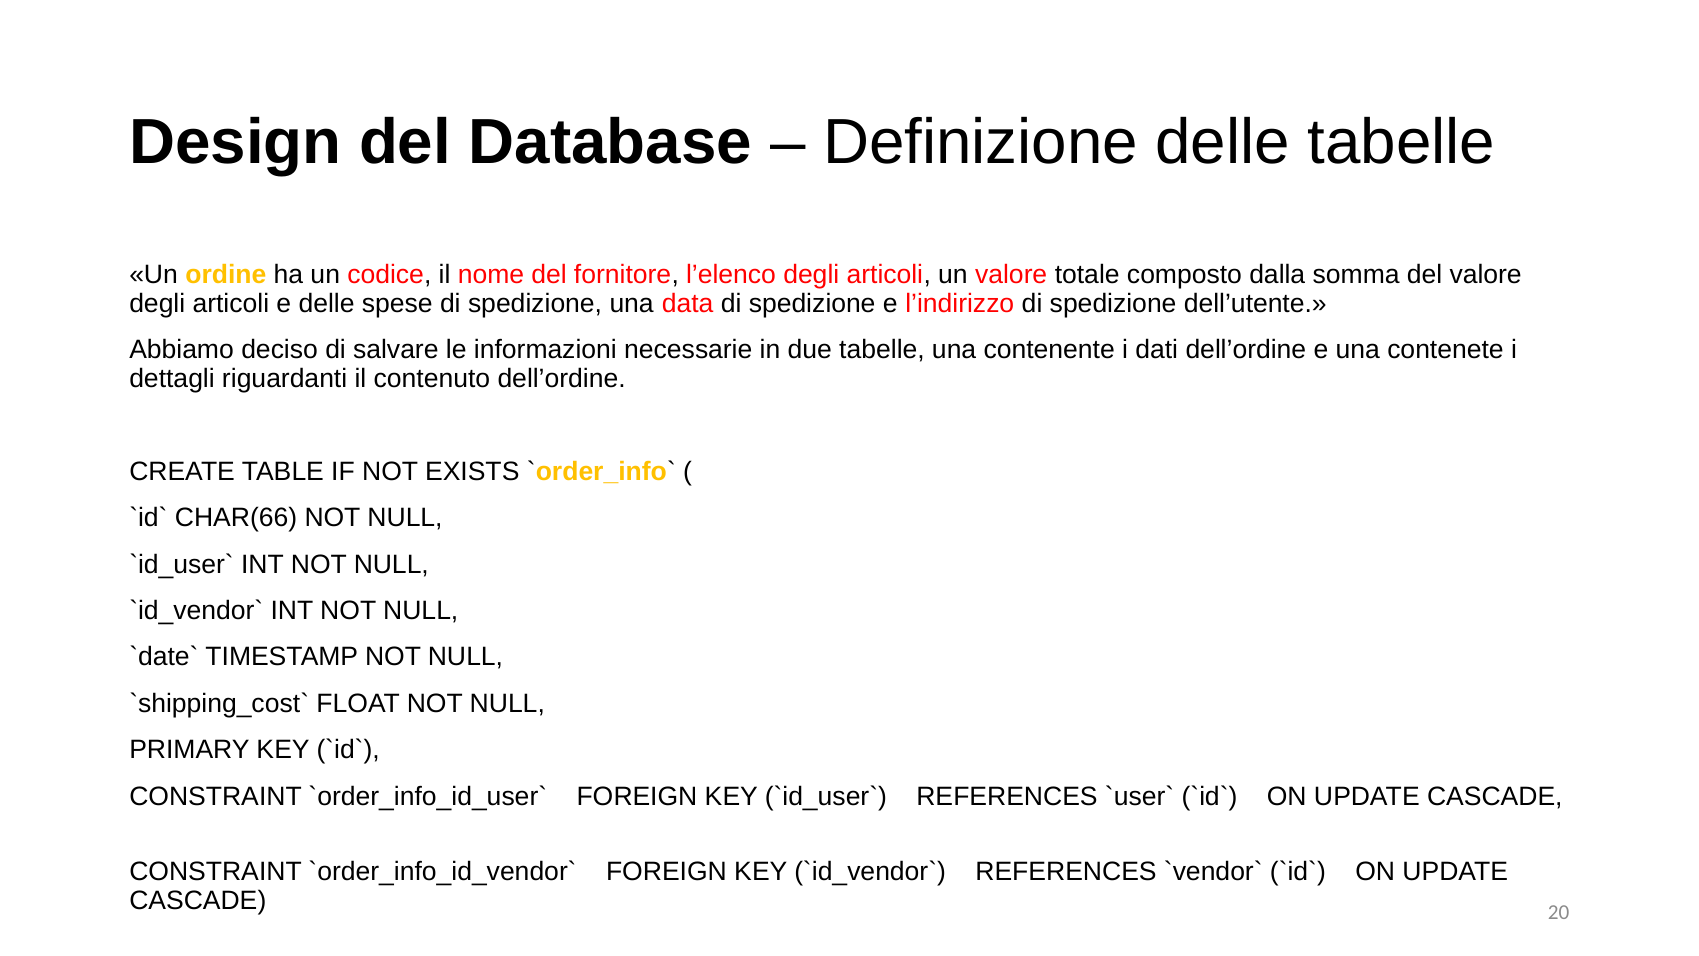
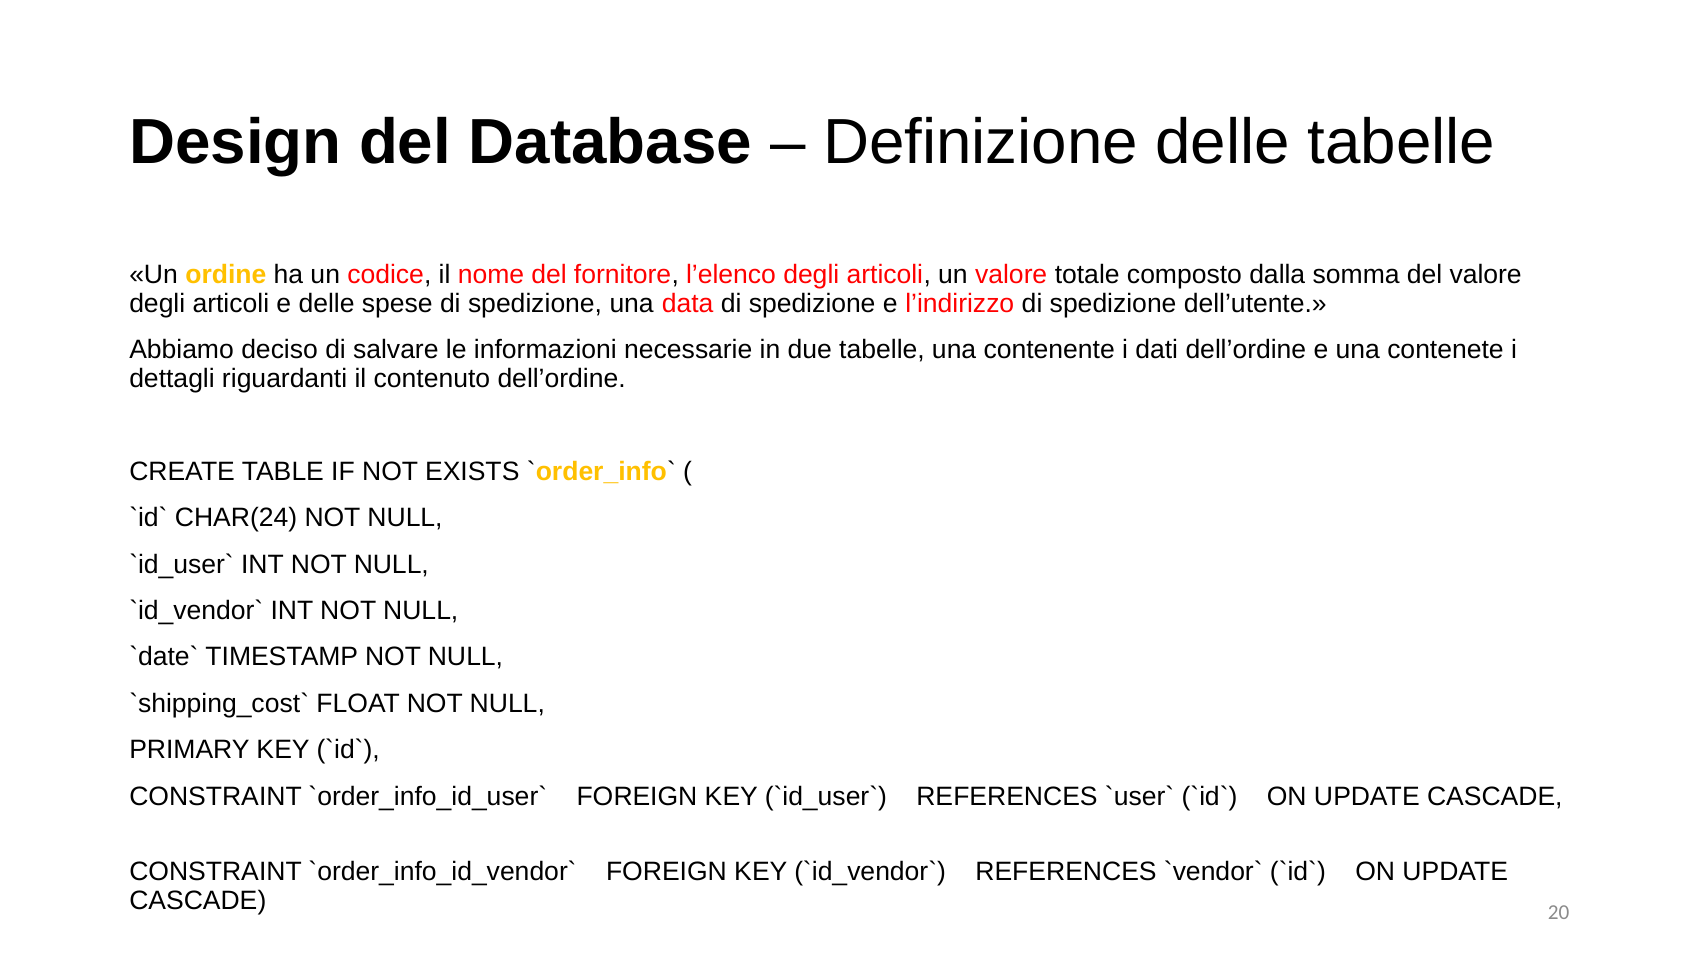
CHAR(66: CHAR(66 -> CHAR(24 (236, 518)
